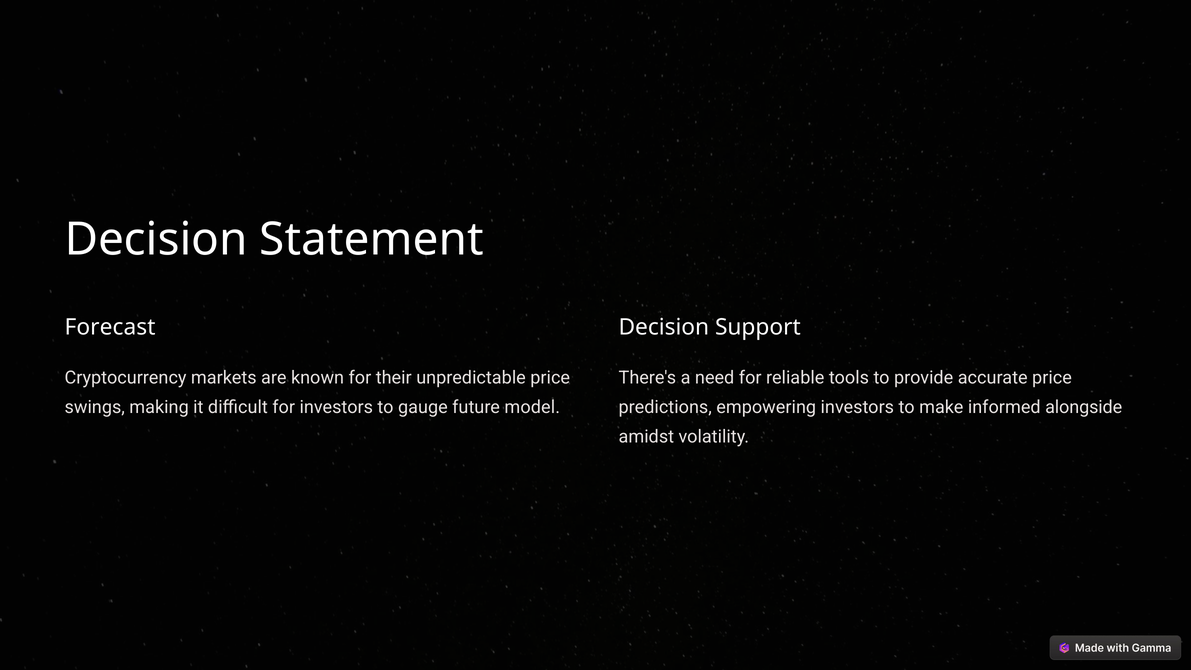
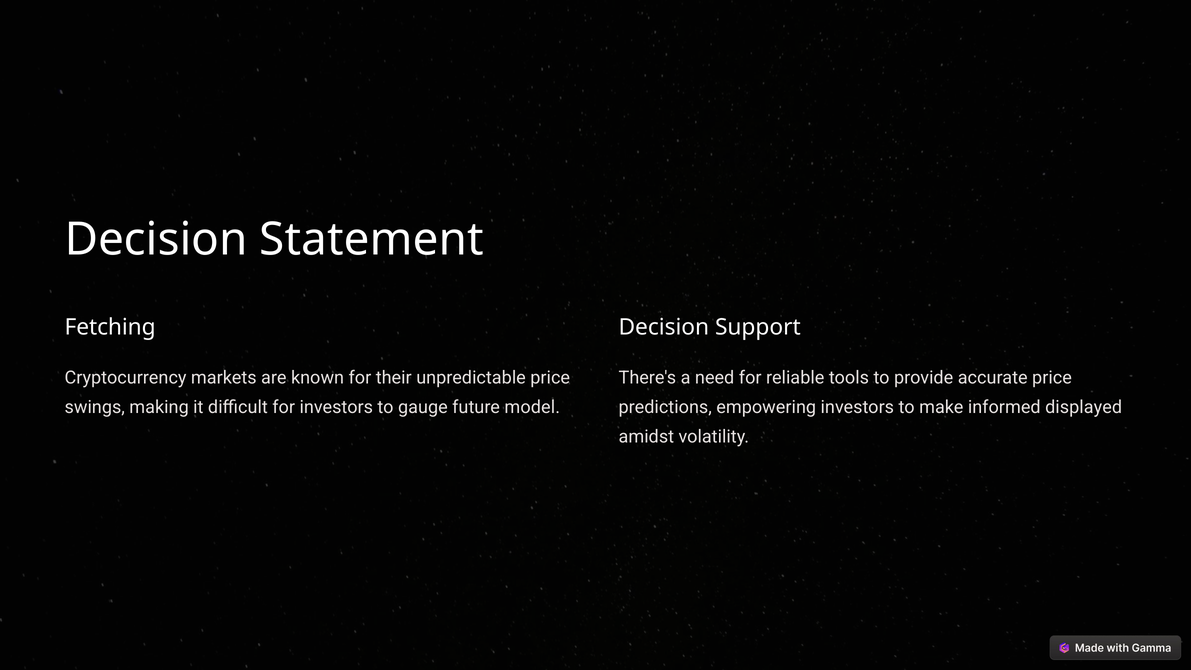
Forecast: Forecast -> Fetching (110, 327)
alongside: alongside -> displayed (1084, 407)
